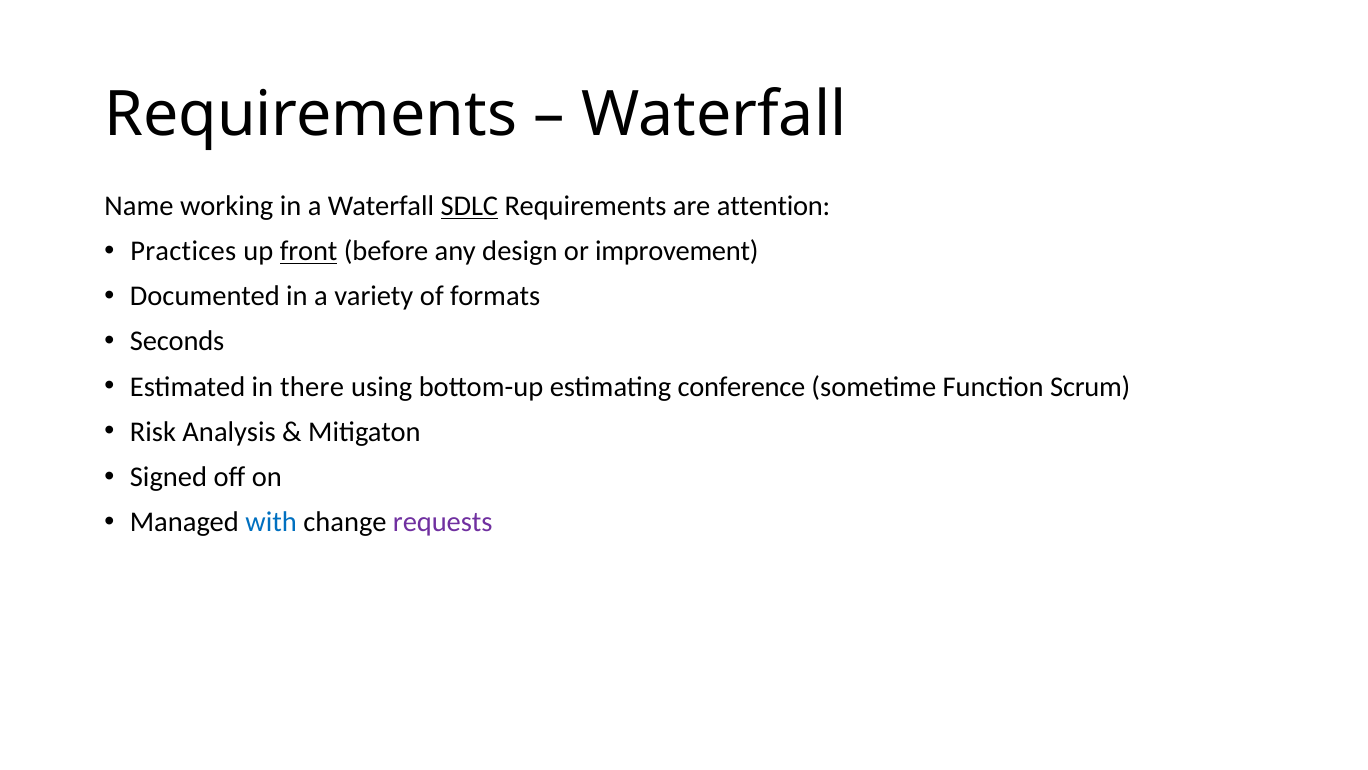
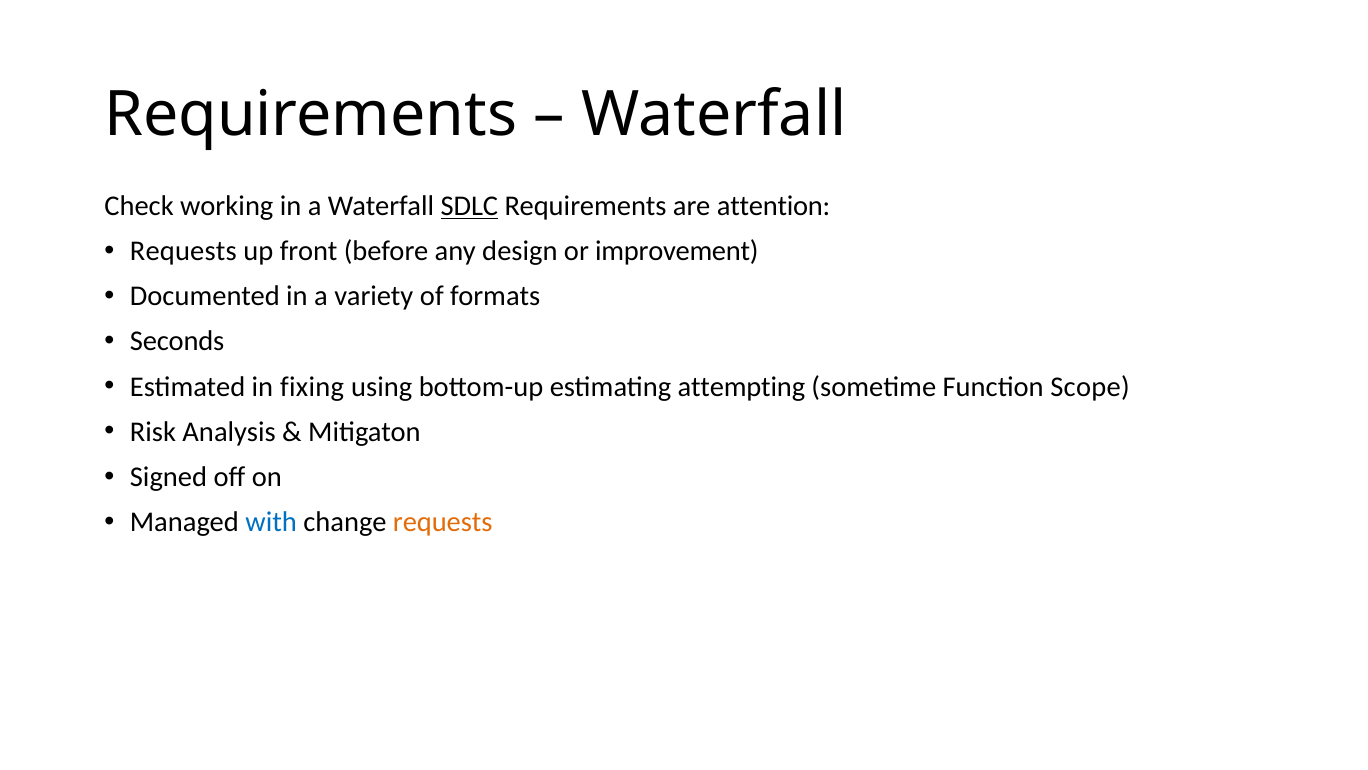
Name: Name -> Check (139, 206)
Practices: Practices -> Requests (183, 251)
front underline: present -> none (309, 251)
there: there -> fixing (312, 386)
conference: conference -> attempting (741, 386)
Scrum: Scrum -> Scope (1090, 386)
requests colour: purple -> orange (443, 522)
